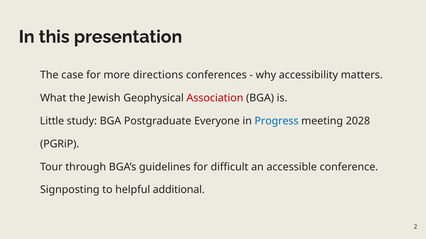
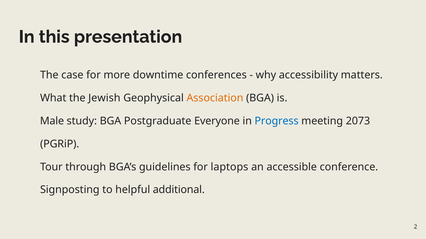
directions: directions -> downtime (158, 75)
Association colour: red -> orange (215, 98)
Little: Little -> Male (52, 121)
2028: 2028 -> 2073 (358, 121)
difficult: difficult -> laptops (229, 167)
